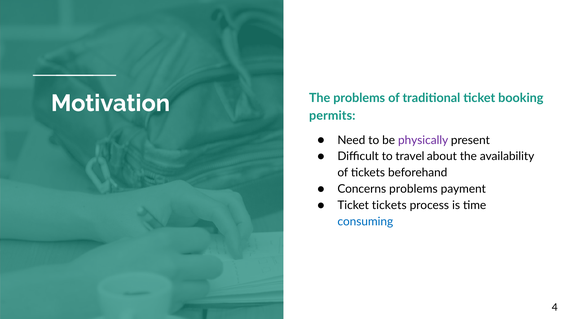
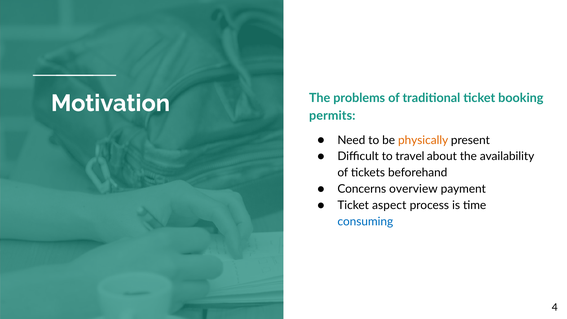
physically colour: purple -> orange (423, 140)
Concerns problems: problems -> overview (413, 189)
Ticket tickets: tickets -> aspect (389, 205)
